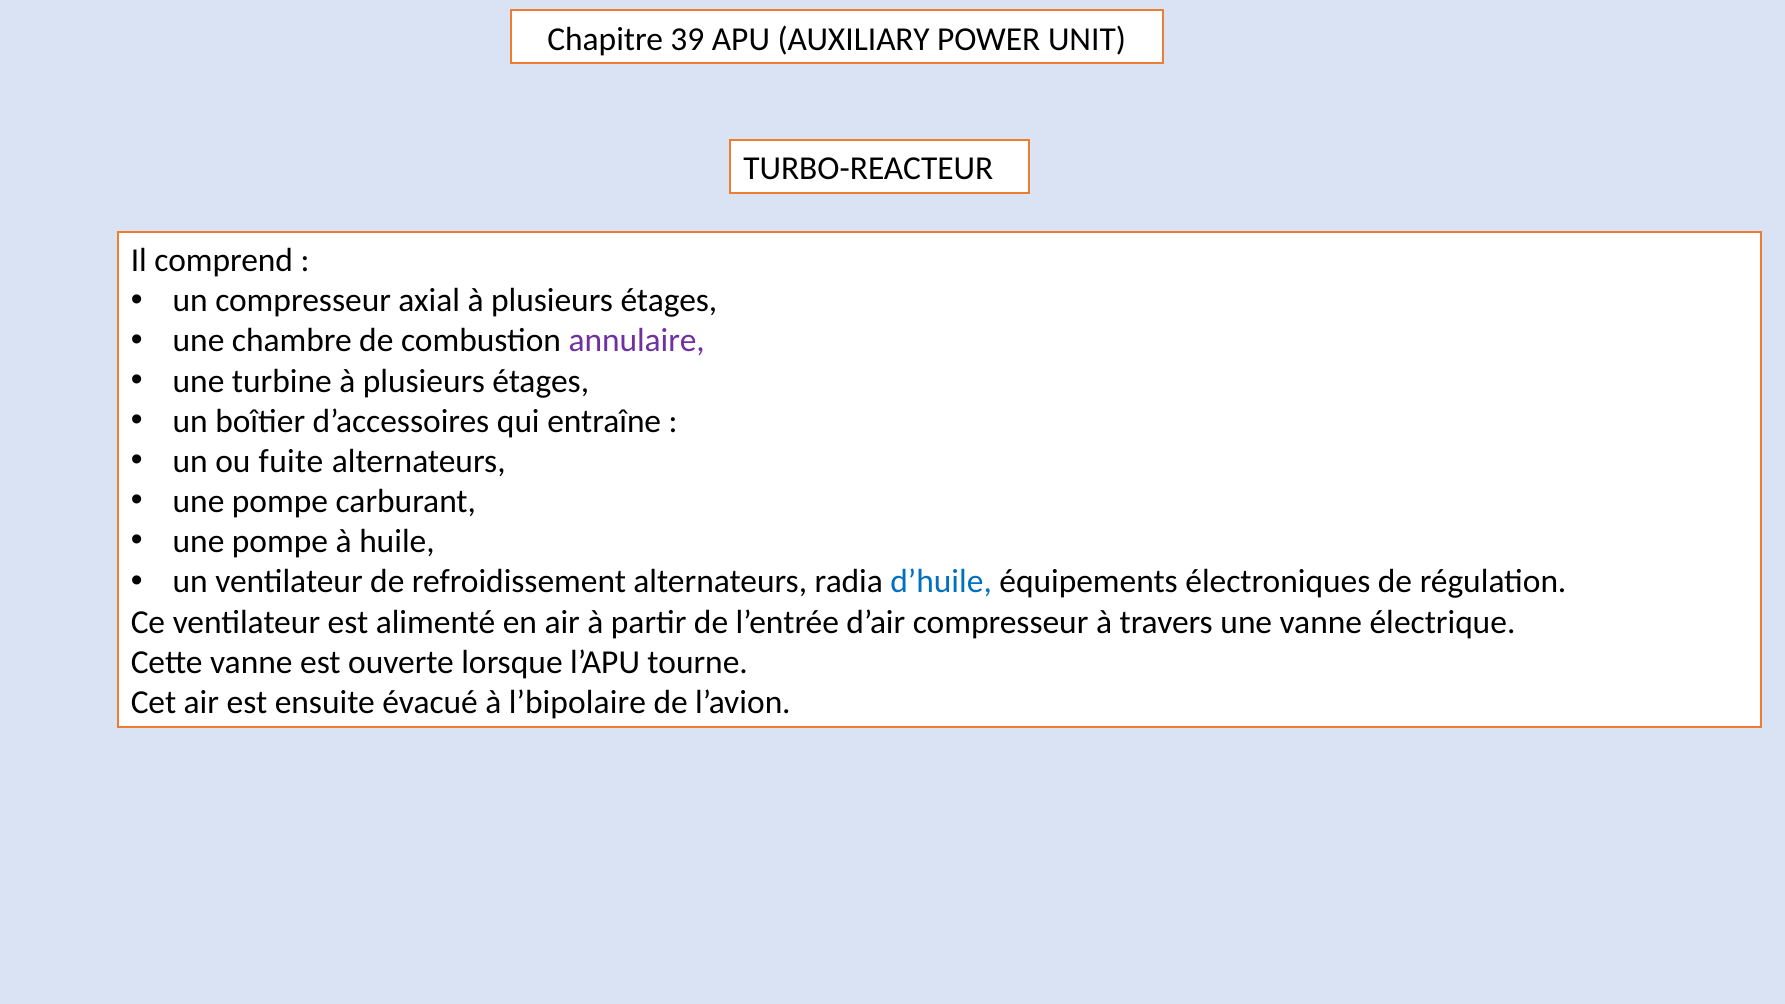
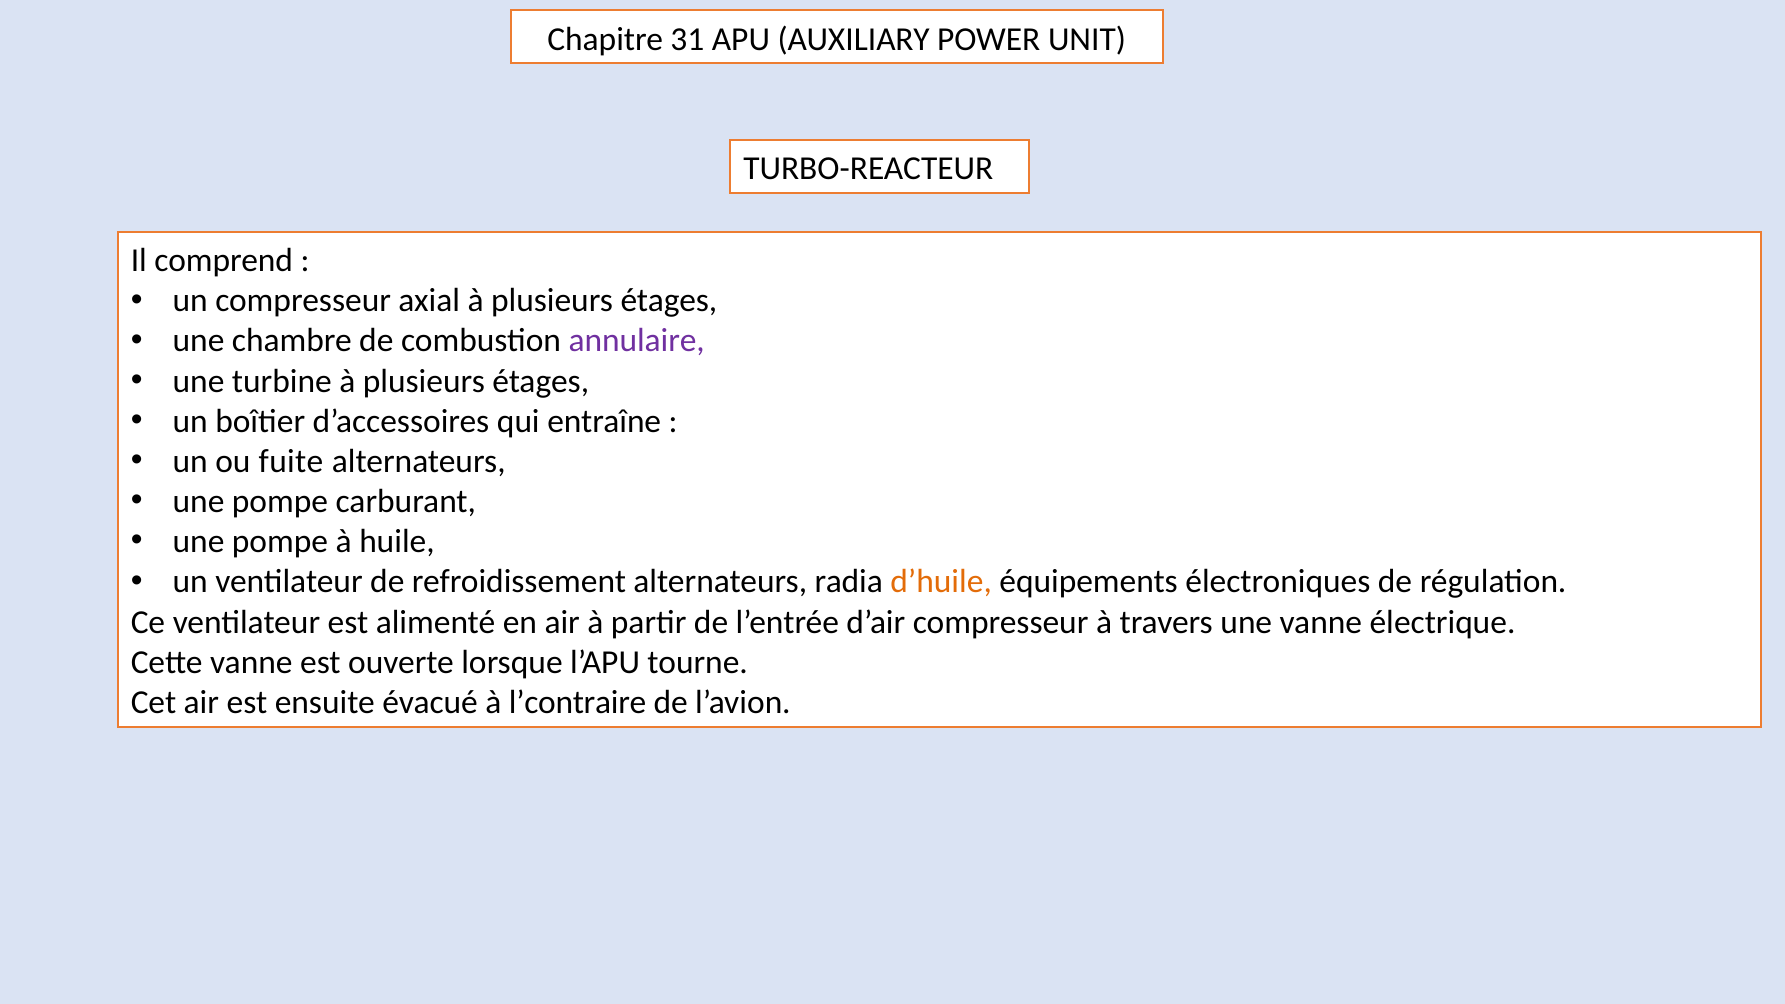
39: 39 -> 31 (687, 39)
d’huile colour: blue -> orange (941, 582)
l’bipolaire: l’bipolaire -> l’contraire (578, 702)
